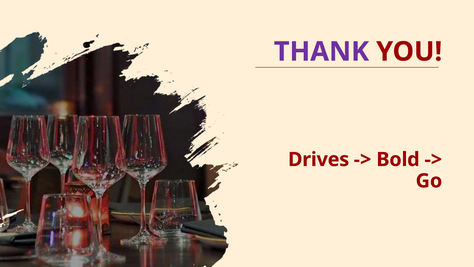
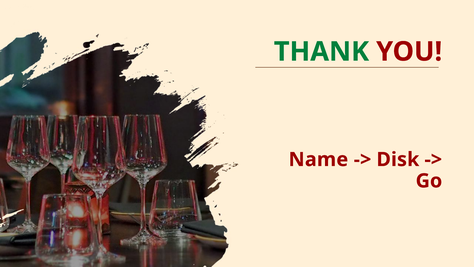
THANK colour: purple -> green (321, 52)
Drives: Drives -> Name (318, 159)
Bold: Bold -> Disk (398, 159)
